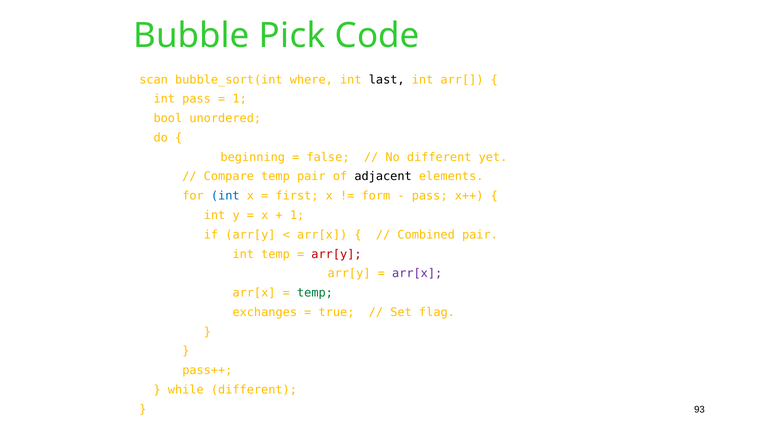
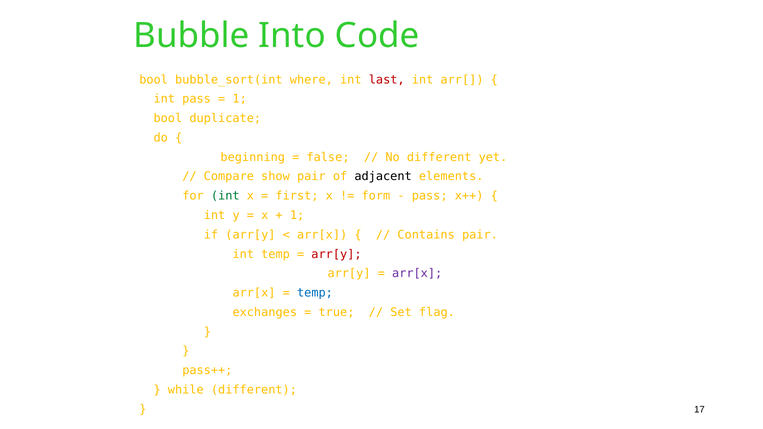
Pick: Pick -> Into (292, 36)
scan: scan -> bool (154, 80)
last colour: black -> red (387, 80)
unordered: unordered -> duplicate (225, 118)
Compare temp: temp -> show (275, 177)
int colour: blue -> green (225, 196)
Combined: Combined -> Contains (426, 235)
temp colour: green -> blue (315, 293)
93: 93 -> 17 (700, 410)
